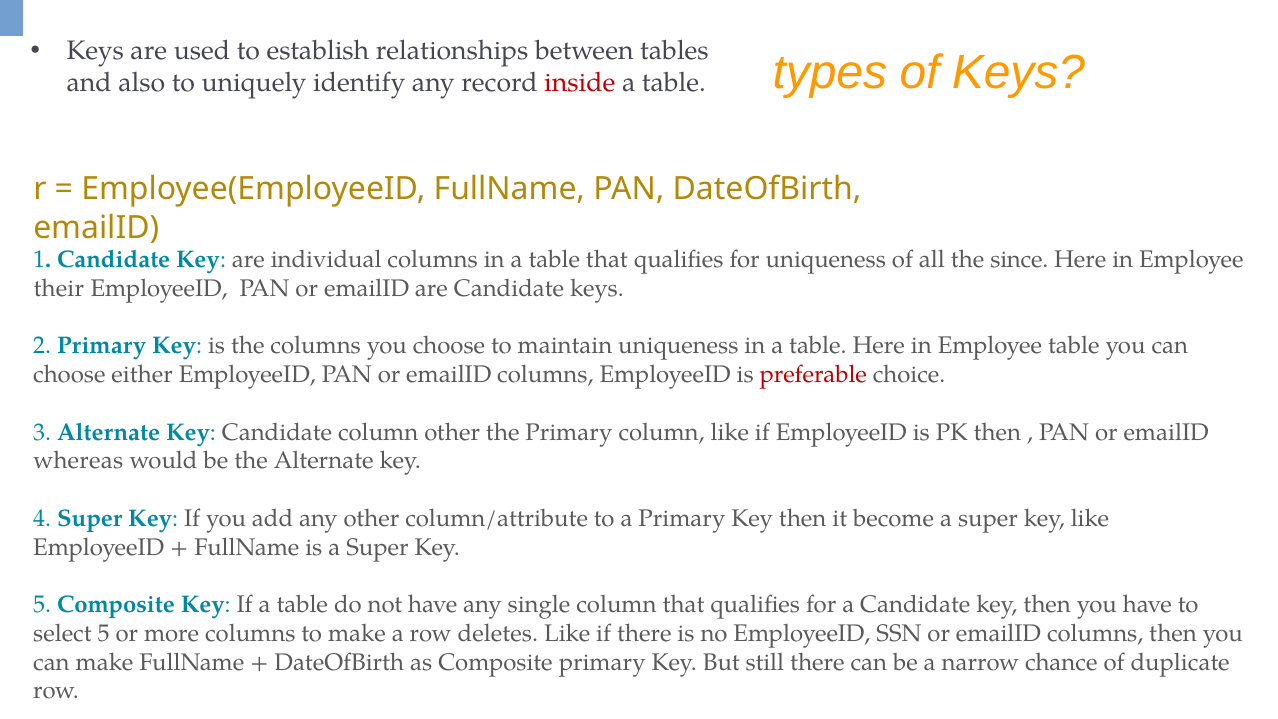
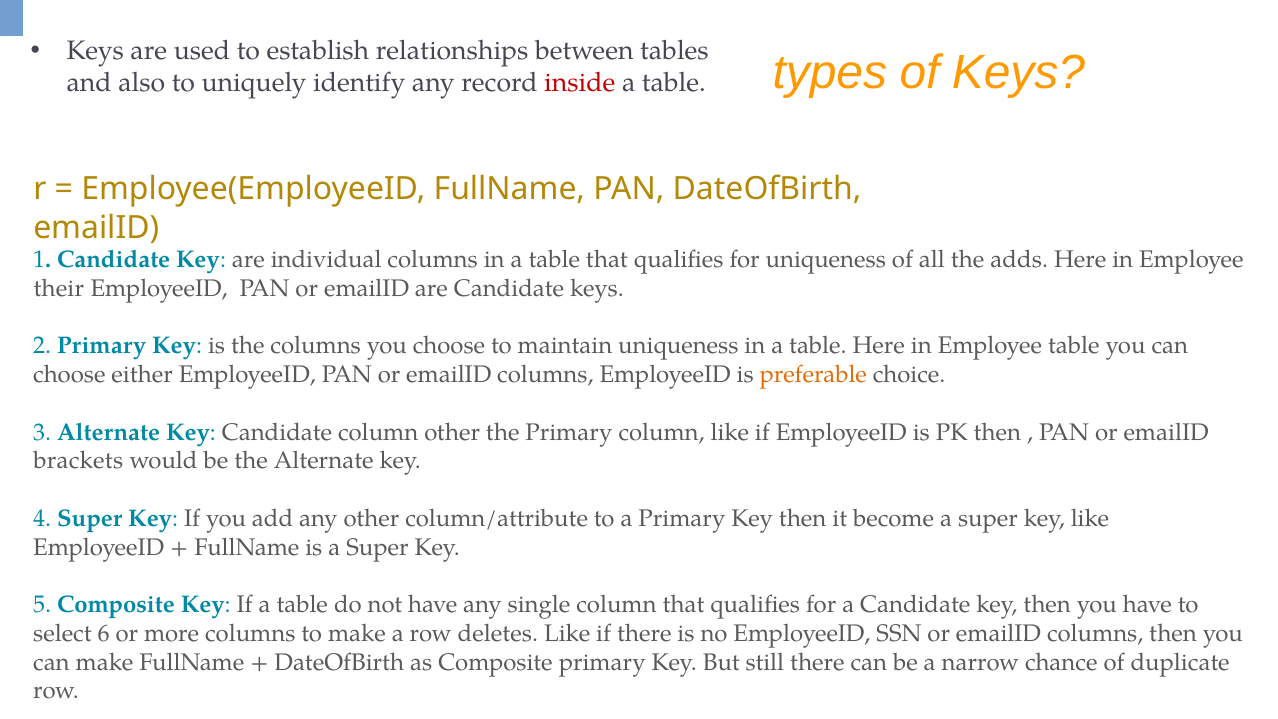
since: since -> adds (1019, 260)
preferable colour: red -> orange (813, 375)
whereas: whereas -> brackets (78, 461)
select 5: 5 -> 6 (104, 633)
